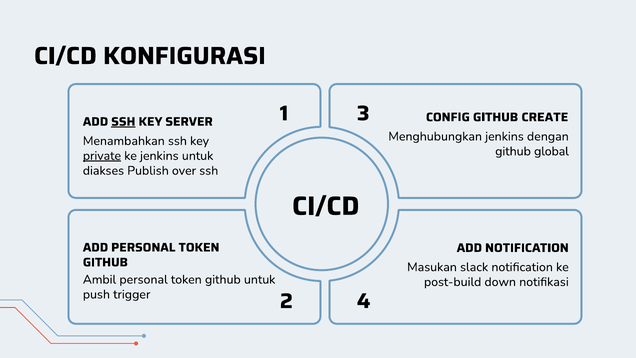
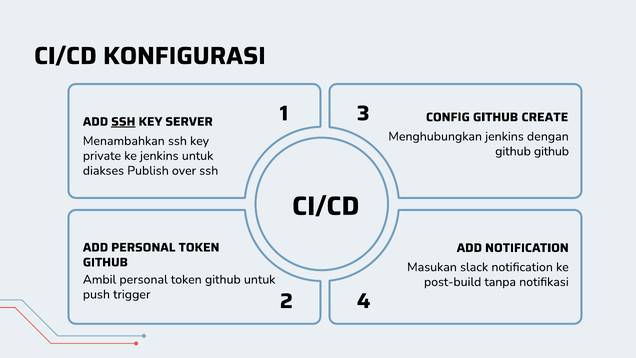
github global: global -> github (551, 151)
private underline: present -> none (102, 156)
down: down -> tanpa (500, 282)
